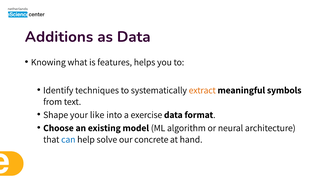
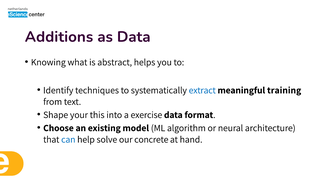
features: features -> abstract (115, 62)
extract colour: orange -> blue (202, 90)
symbols: symbols -> training (284, 90)
like: like -> this (97, 115)
